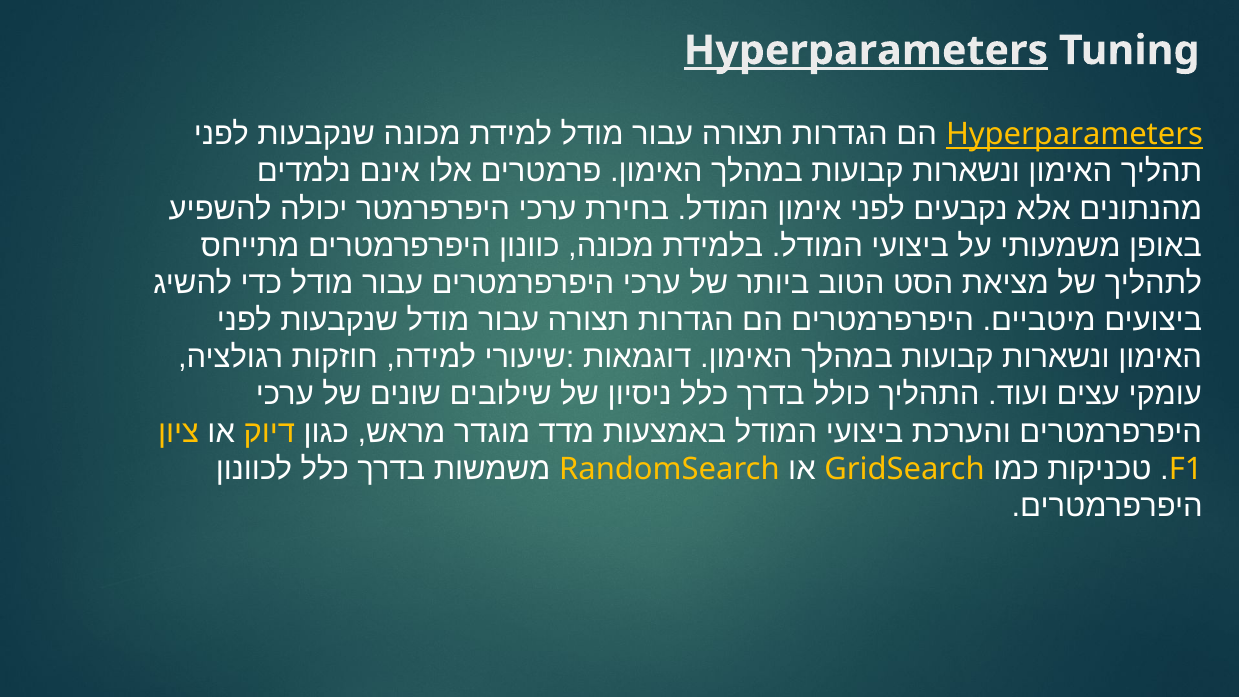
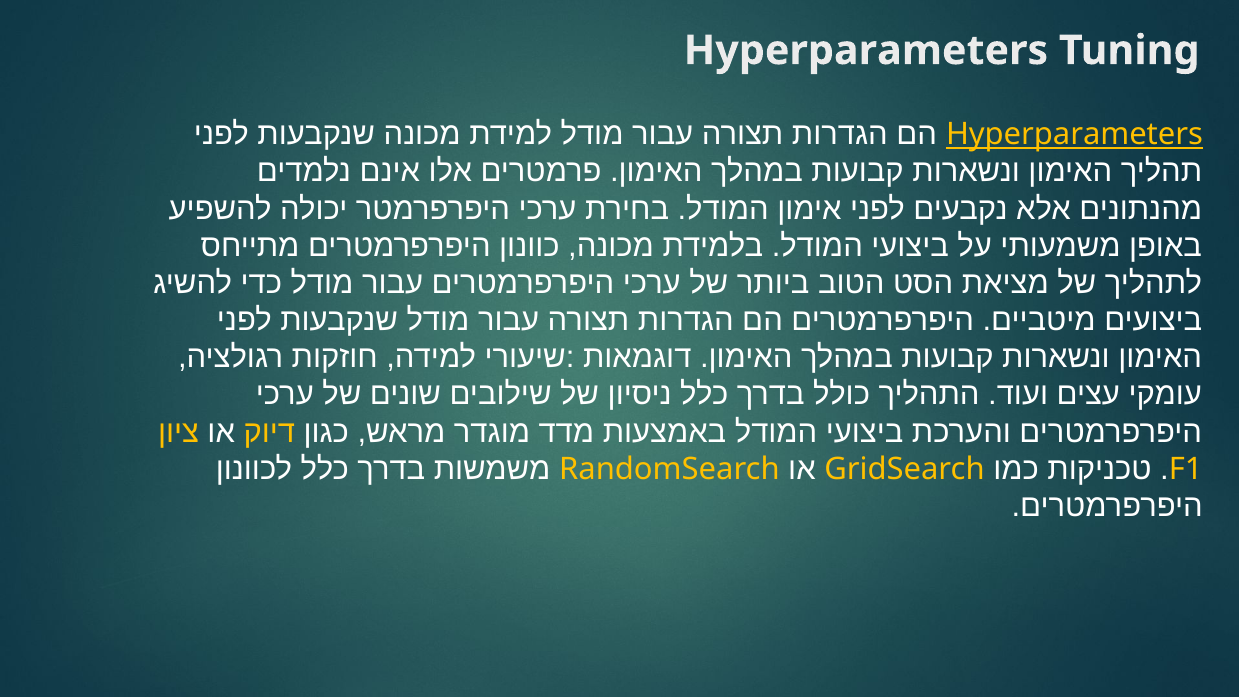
Hyperparameters underline: present -> none (866, 51)
